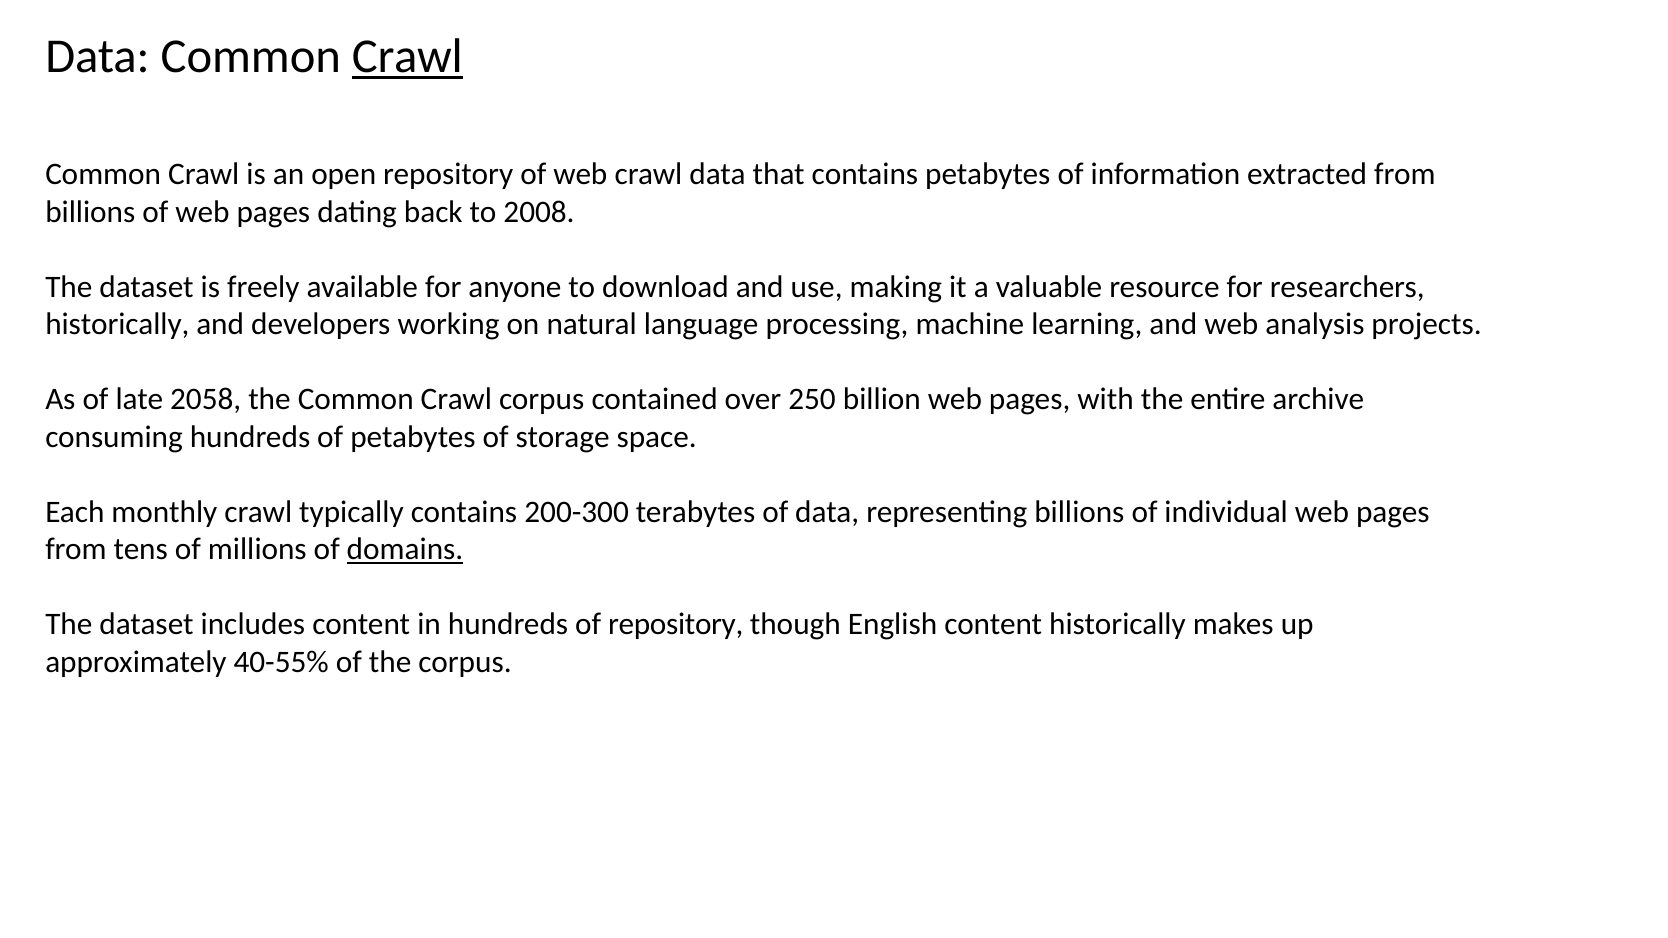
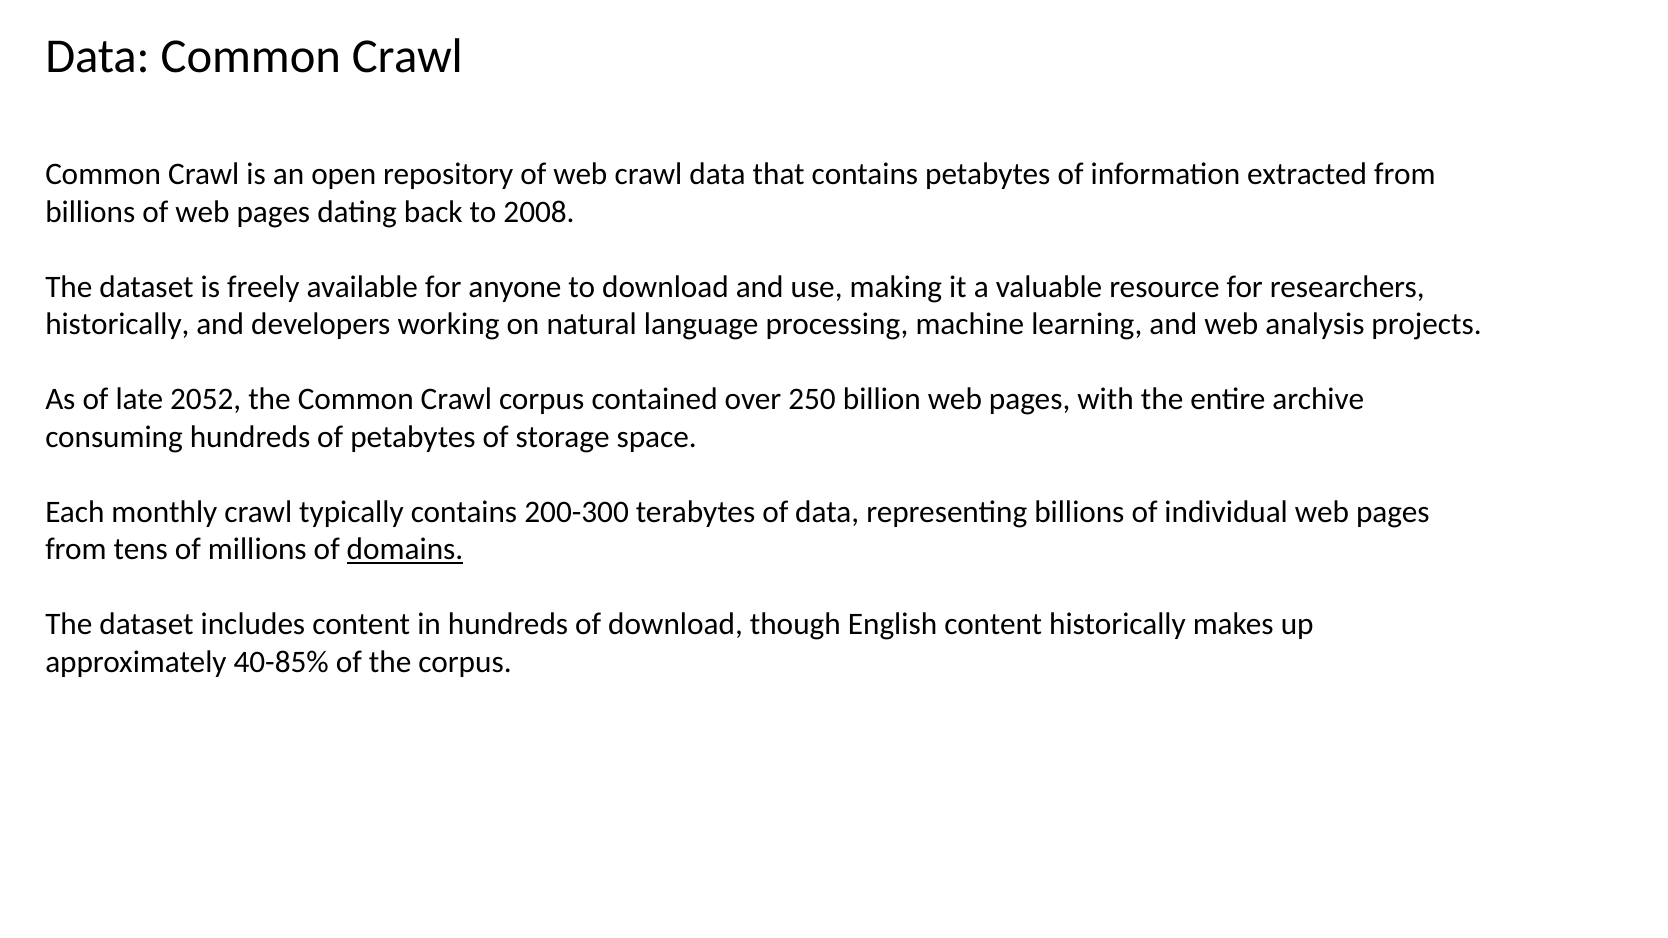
Crawl underline: present -> none (407, 56)
2058: 2058 -> 2052 (206, 399)
of repository: repository -> download (676, 625)
40-55%: 40-55% -> 40-85% (281, 662)
